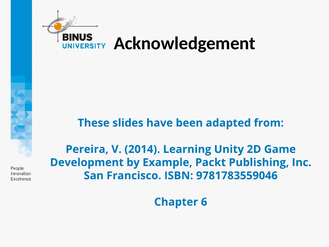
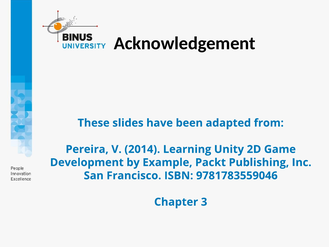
6: 6 -> 3 (204, 202)
